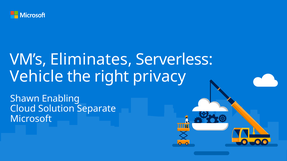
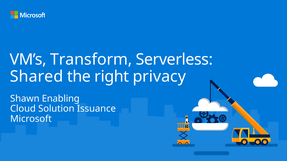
Eliminates: Eliminates -> Transform (91, 60)
Vehicle: Vehicle -> Shared (37, 77)
Separate: Separate -> Issuance (96, 109)
